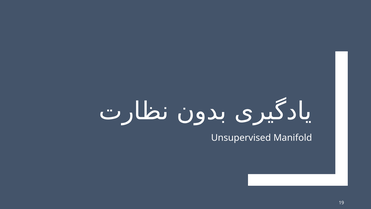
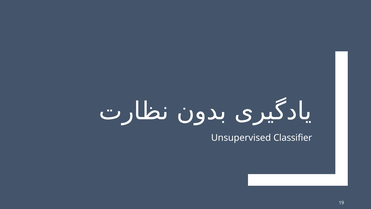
Manifold: Manifold -> Classifier (293, 138)
